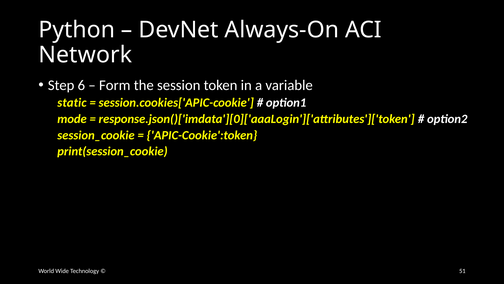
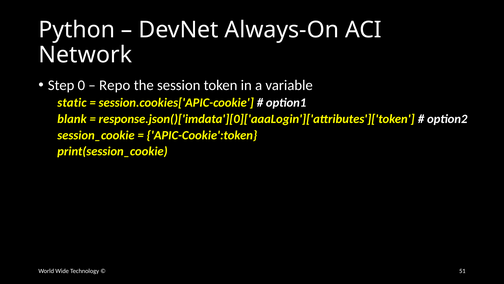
6: 6 -> 0 (81, 85)
Form: Form -> Repo (115, 85)
mode: mode -> blank (72, 119)
